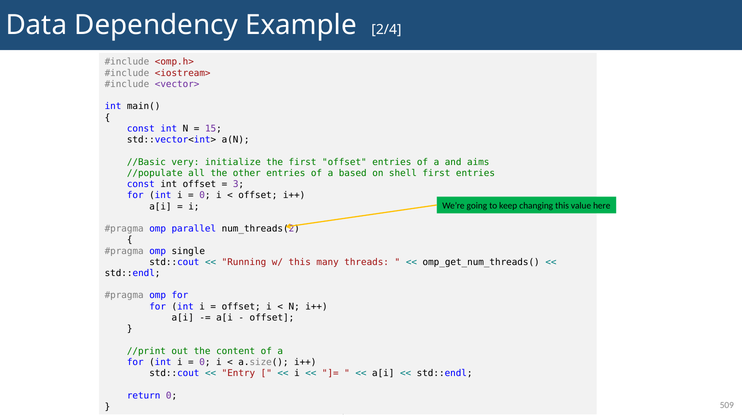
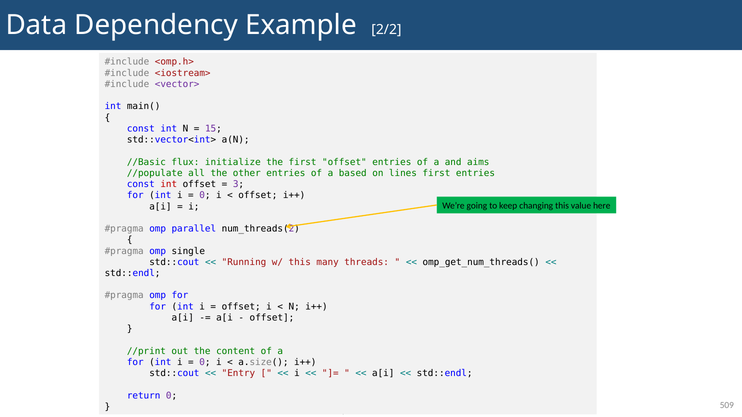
2/4: 2/4 -> 2/2 (386, 29)
very: very -> flux (185, 162)
shell: shell -> lines (403, 173)
int colour: black -> red (169, 184)
